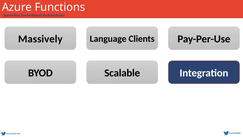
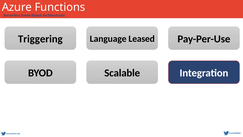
Massively: Massively -> Triggering (40, 39)
Clients: Clients -> Leased (142, 39)
